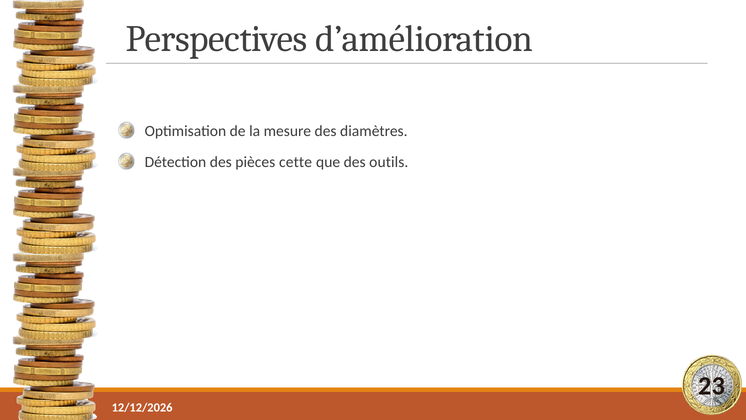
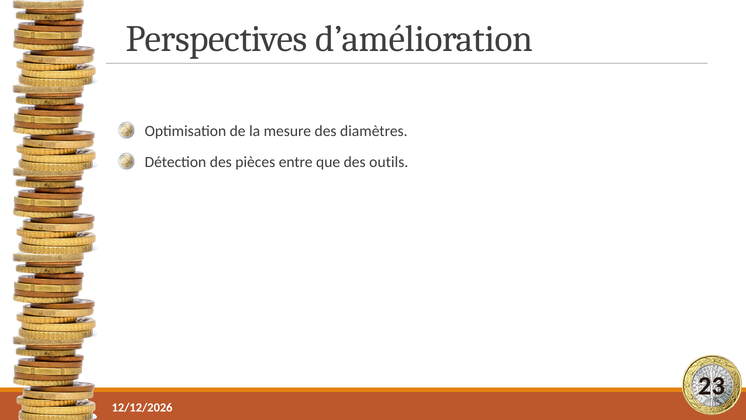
cette: cette -> entre (296, 162)
